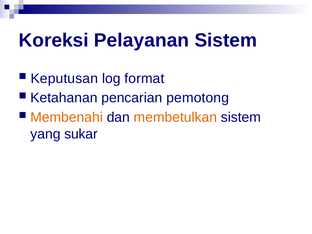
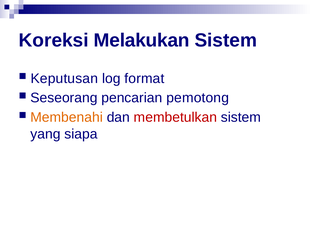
Pelayanan: Pelayanan -> Melakukan (142, 40)
Ketahanan: Ketahanan -> Seseorang (64, 98)
membetulkan colour: orange -> red (175, 117)
sukar: sukar -> siapa (81, 134)
